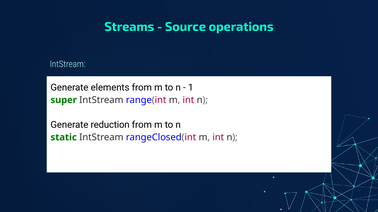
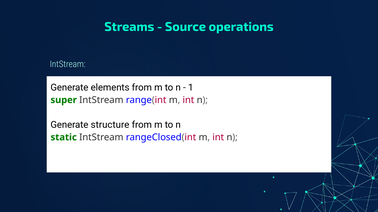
reduction: reduction -> structure (110, 125)
